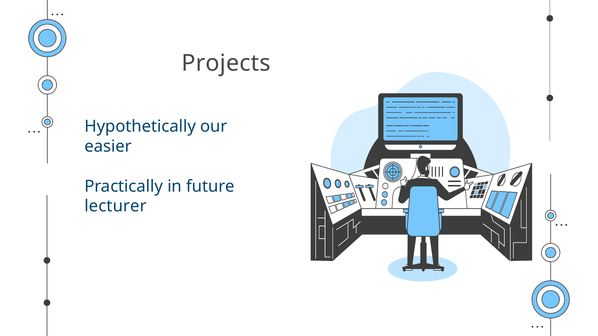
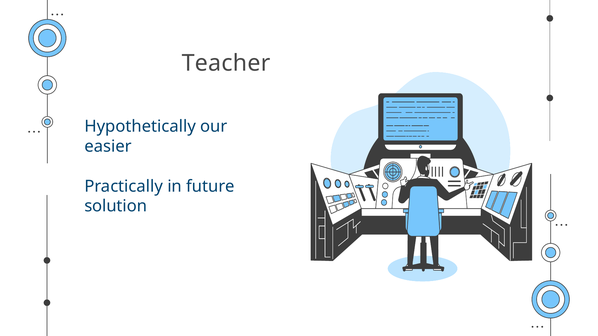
Projects: Projects -> Teacher (226, 63)
lecturer: lecturer -> solution (116, 206)
